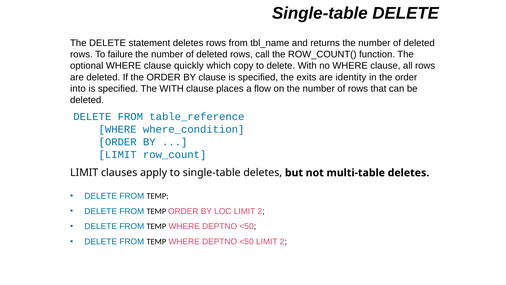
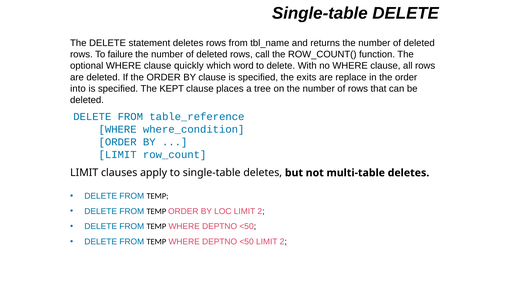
copy: copy -> word (243, 66)
identity: identity -> replace (351, 77)
The WITH: WITH -> KEPT (172, 89)
flow: flow -> tree (263, 89)
